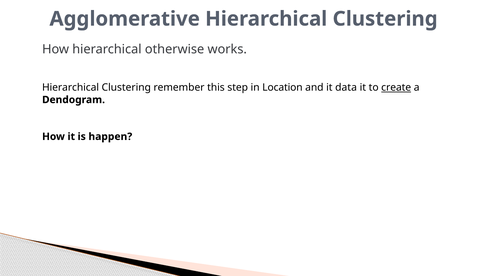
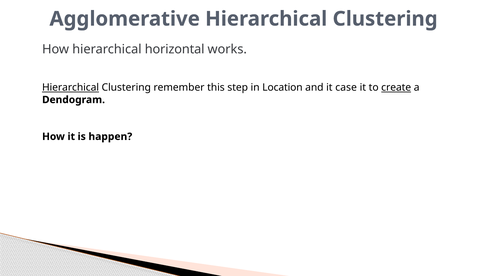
otherwise: otherwise -> horizontal (175, 49)
Hierarchical underline: none -> present (71, 87)
data: data -> case (346, 87)
